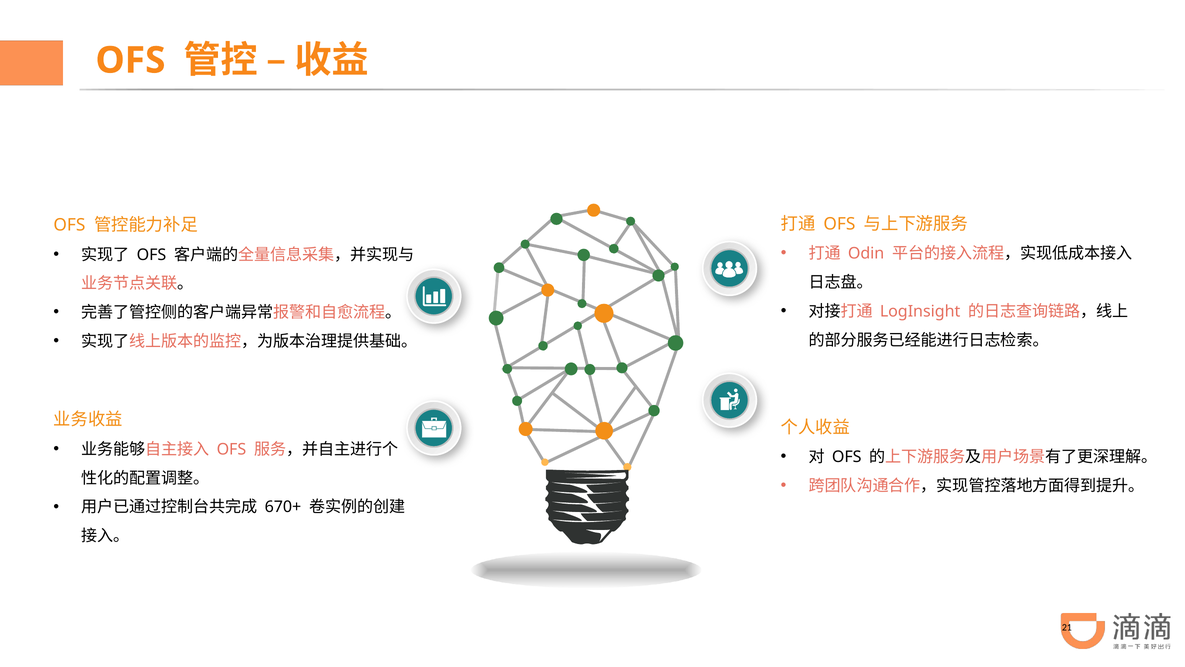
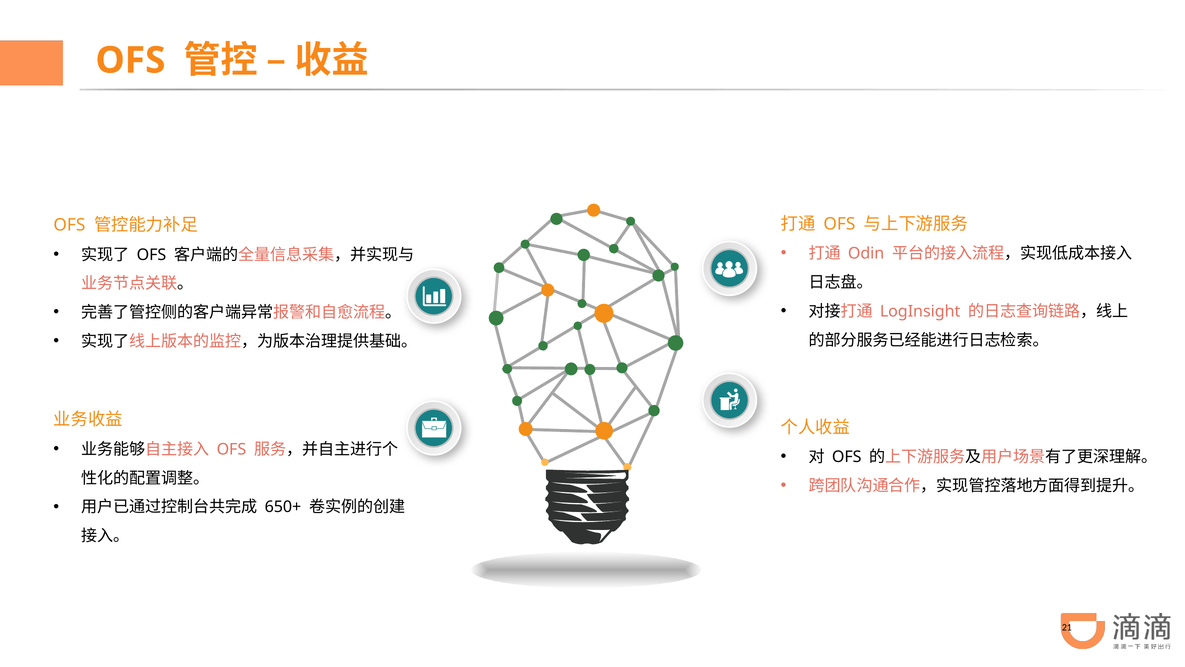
670+: 670+ -> 650+ (283, 507)
